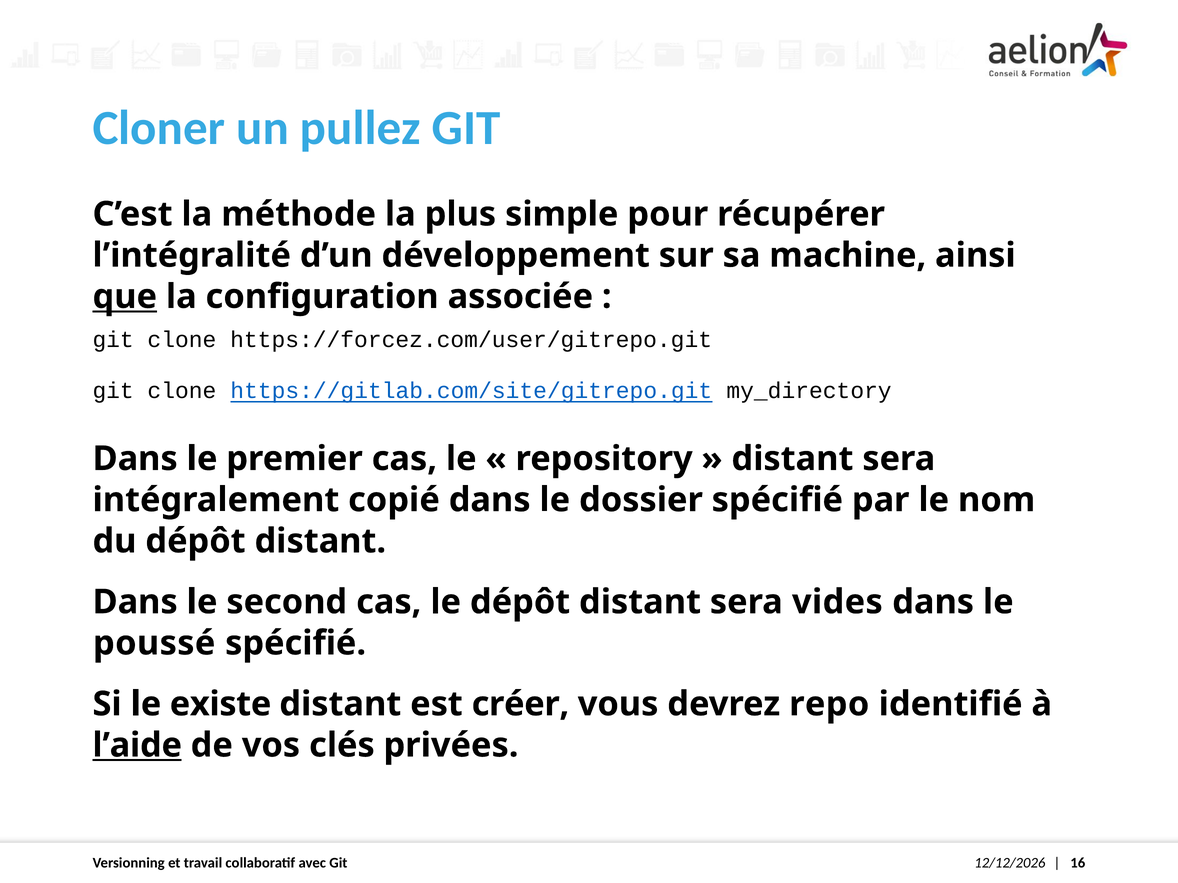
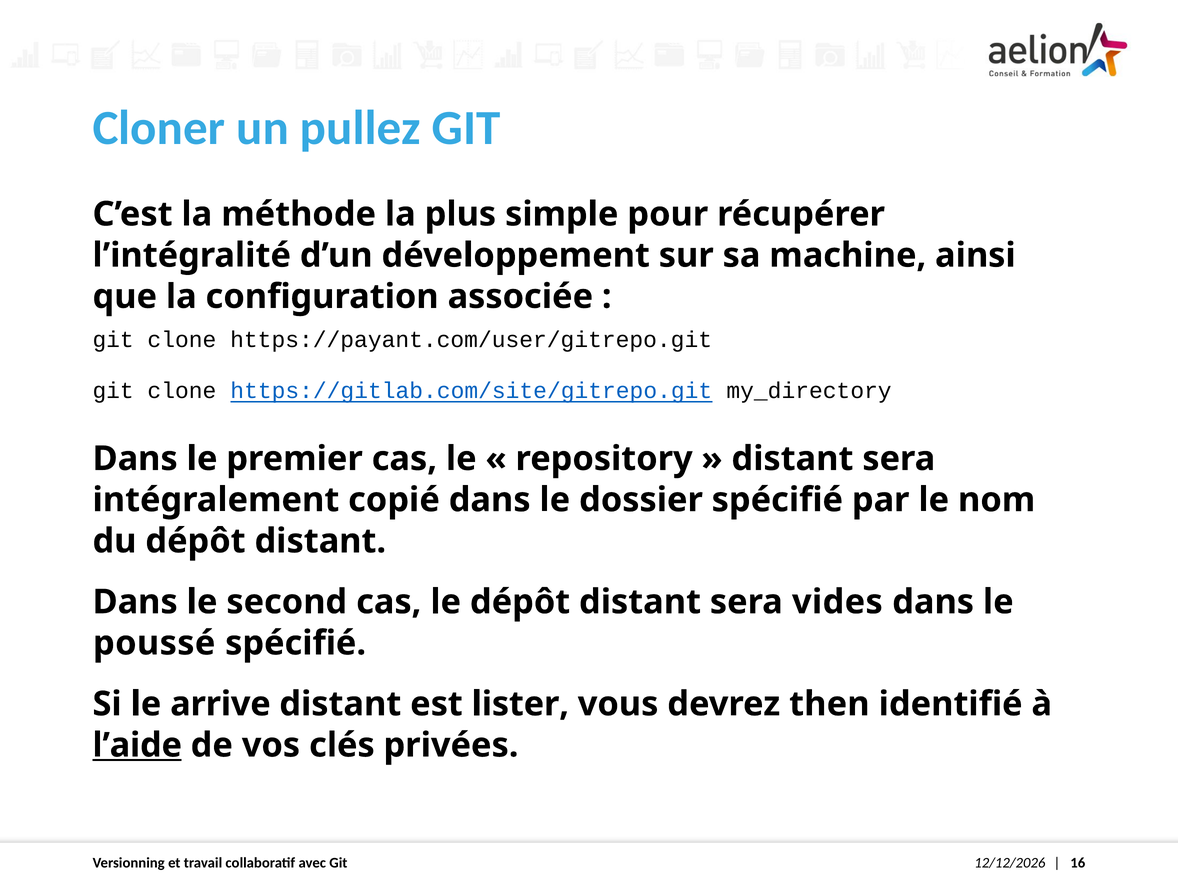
que underline: present -> none (125, 297)
https://forcez.com/user/gitrepo.git: https://forcez.com/user/gitrepo.git -> https://payant.com/user/gitrepo.git (471, 340)
existe: existe -> arrive (220, 704)
créer: créer -> lister (520, 704)
repo: repo -> then (829, 704)
